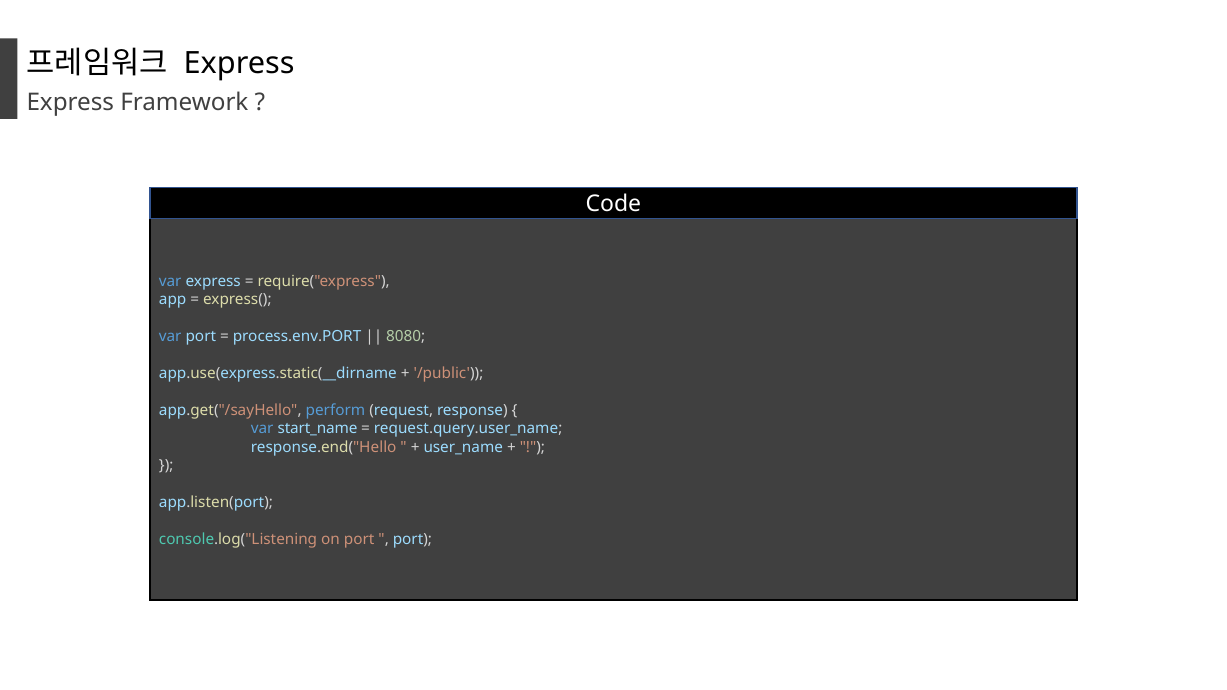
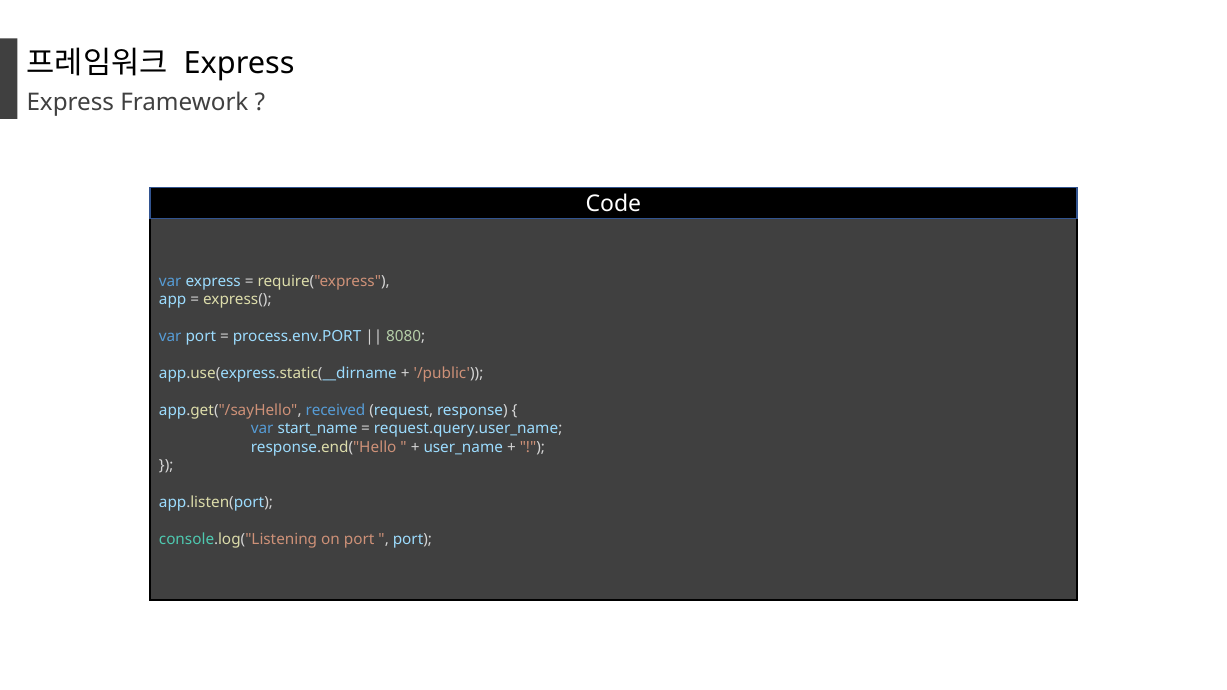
perform: perform -> received (335, 410)
